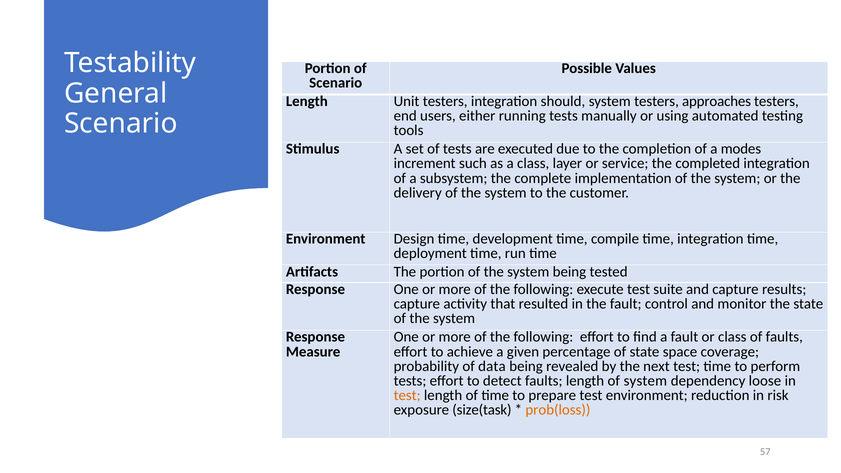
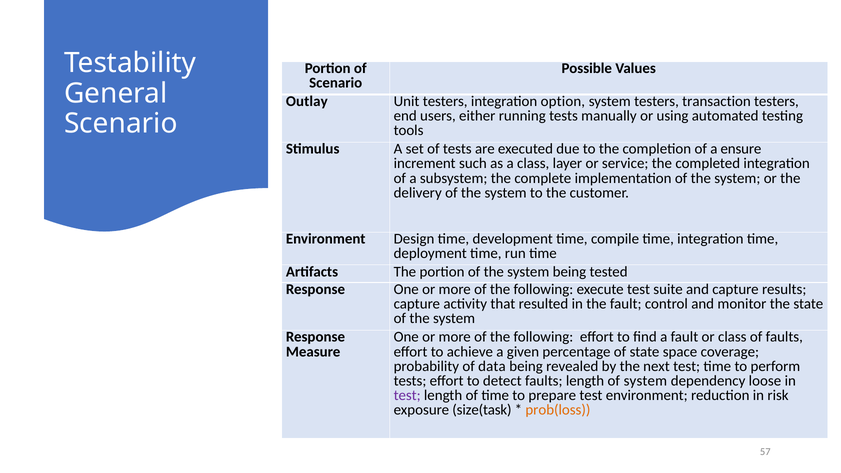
Length: Length -> Outlay (307, 101)
should: should -> option (563, 101)
approaches: approaches -> transaction (716, 101)
modes: modes -> ensure (741, 149)
test colour: orange -> purple (407, 395)
